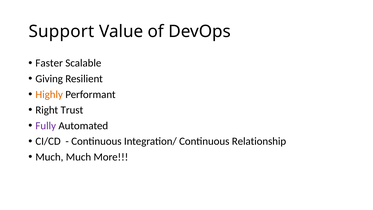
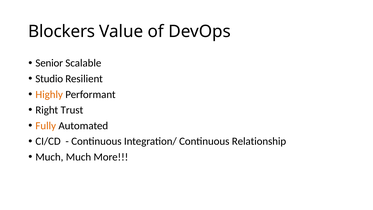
Support: Support -> Blockers (62, 31)
Faster: Faster -> Senior (49, 63)
Giving: Giving -> Studio (49, 79)
Fully colour: purple -> orange (46, 126)
